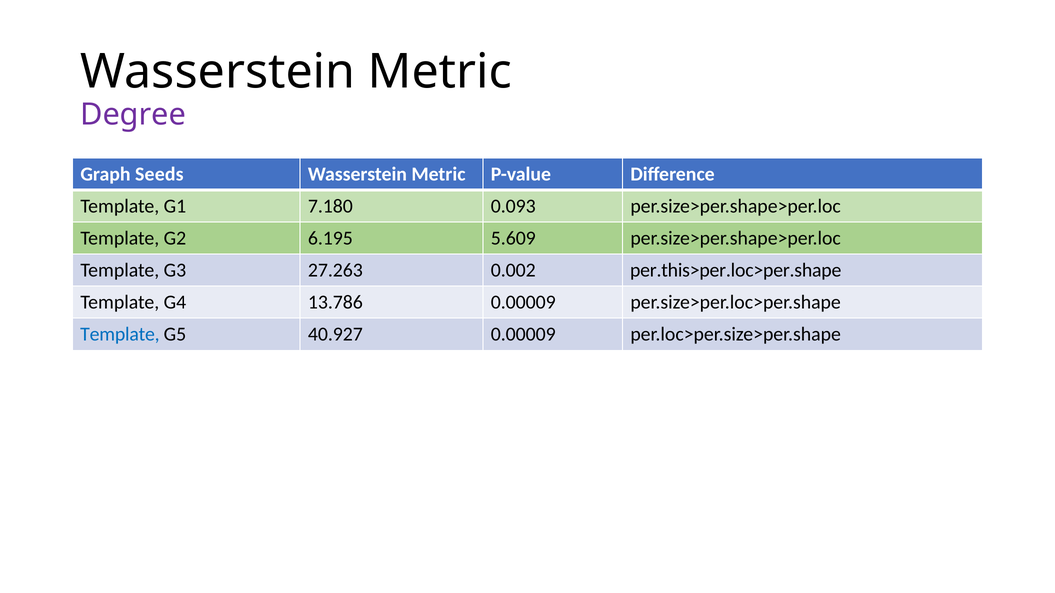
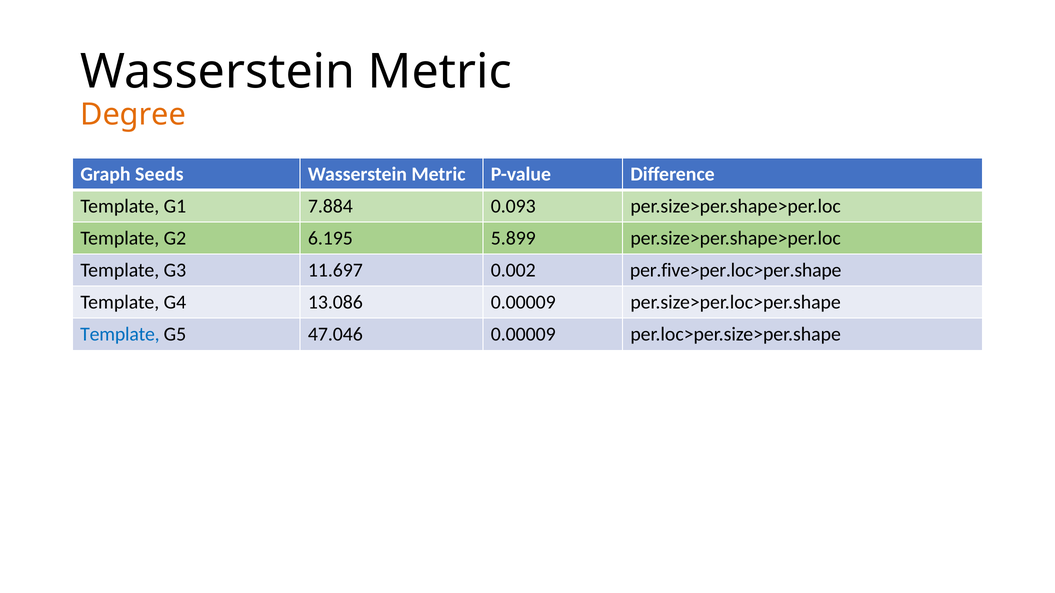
Degree colour: purple -> orange (133, 115)
7.180: 7.180 -> 7.884 (330, 206)
5.609: 5.609 -> 5.899 (513, 238)
27.263: 27.263 -> 11.697 (335, 271)
per.this>per.loc>per.shape: per.this>per.loc>per.shape -> per.five>per.loc>per.shape (736, 271)
13.786: 13.786 -> 13.086 (335, 303)
40.927: 40.927 -> 47.046 (335, 335)
